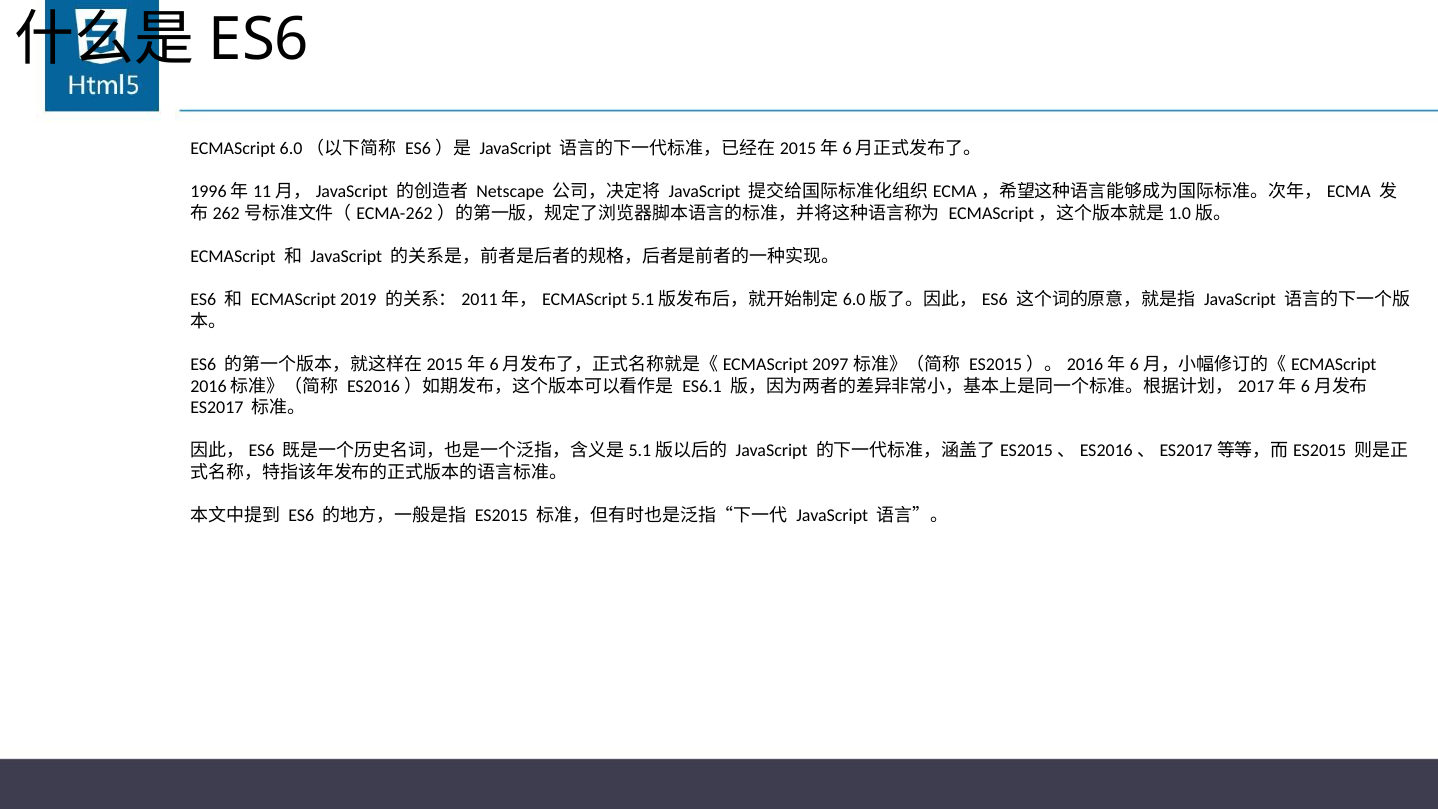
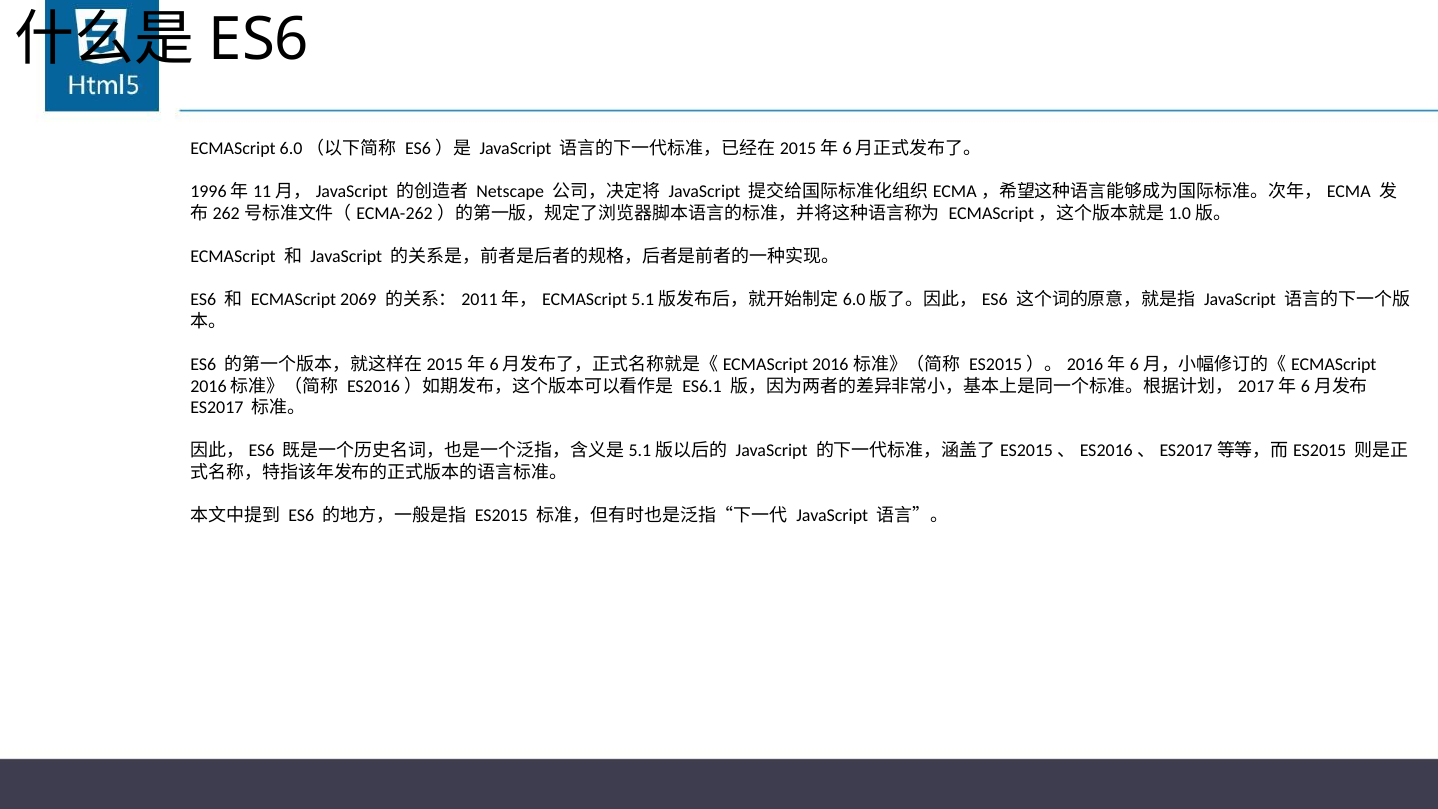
2019: 2019 -> 2069 (358, 300)
2097: 2097 -> 2016 (830, 365)
